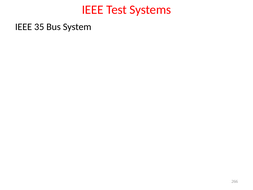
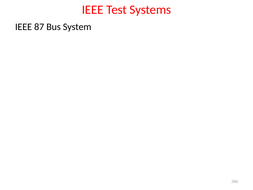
35: 35 -> 87 (39, 27)
